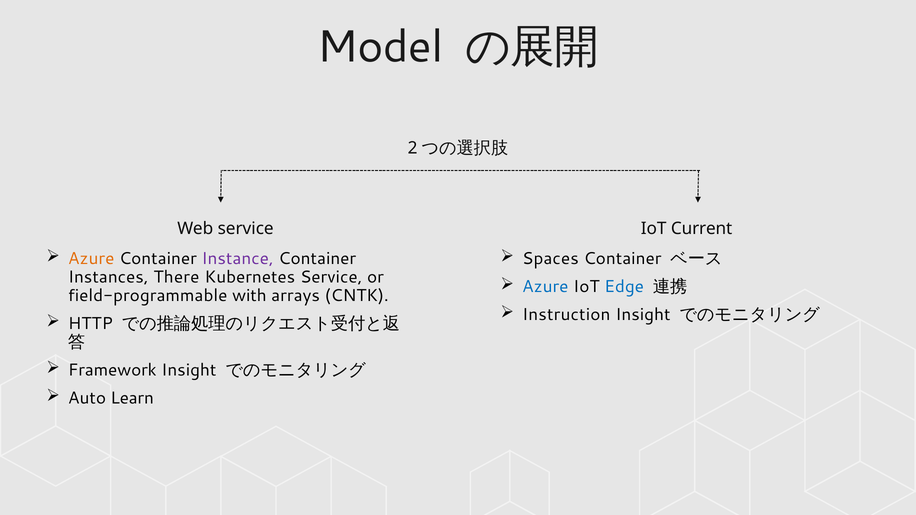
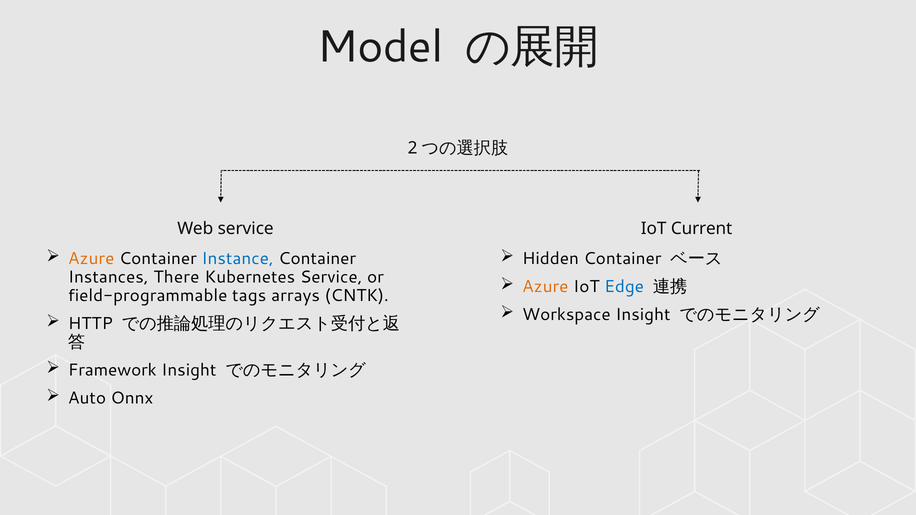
Instance colour: purple -> blue (238, 259)
Spaces: Spaces -> Hidden (550, 259)
Azure colour: blue -> orange (545, 287)
with: with -> tags (249, 296)
Instruction: Instruction -> Workspace (566, 315)
Learn: Learn -> Onnx (132, 398)
